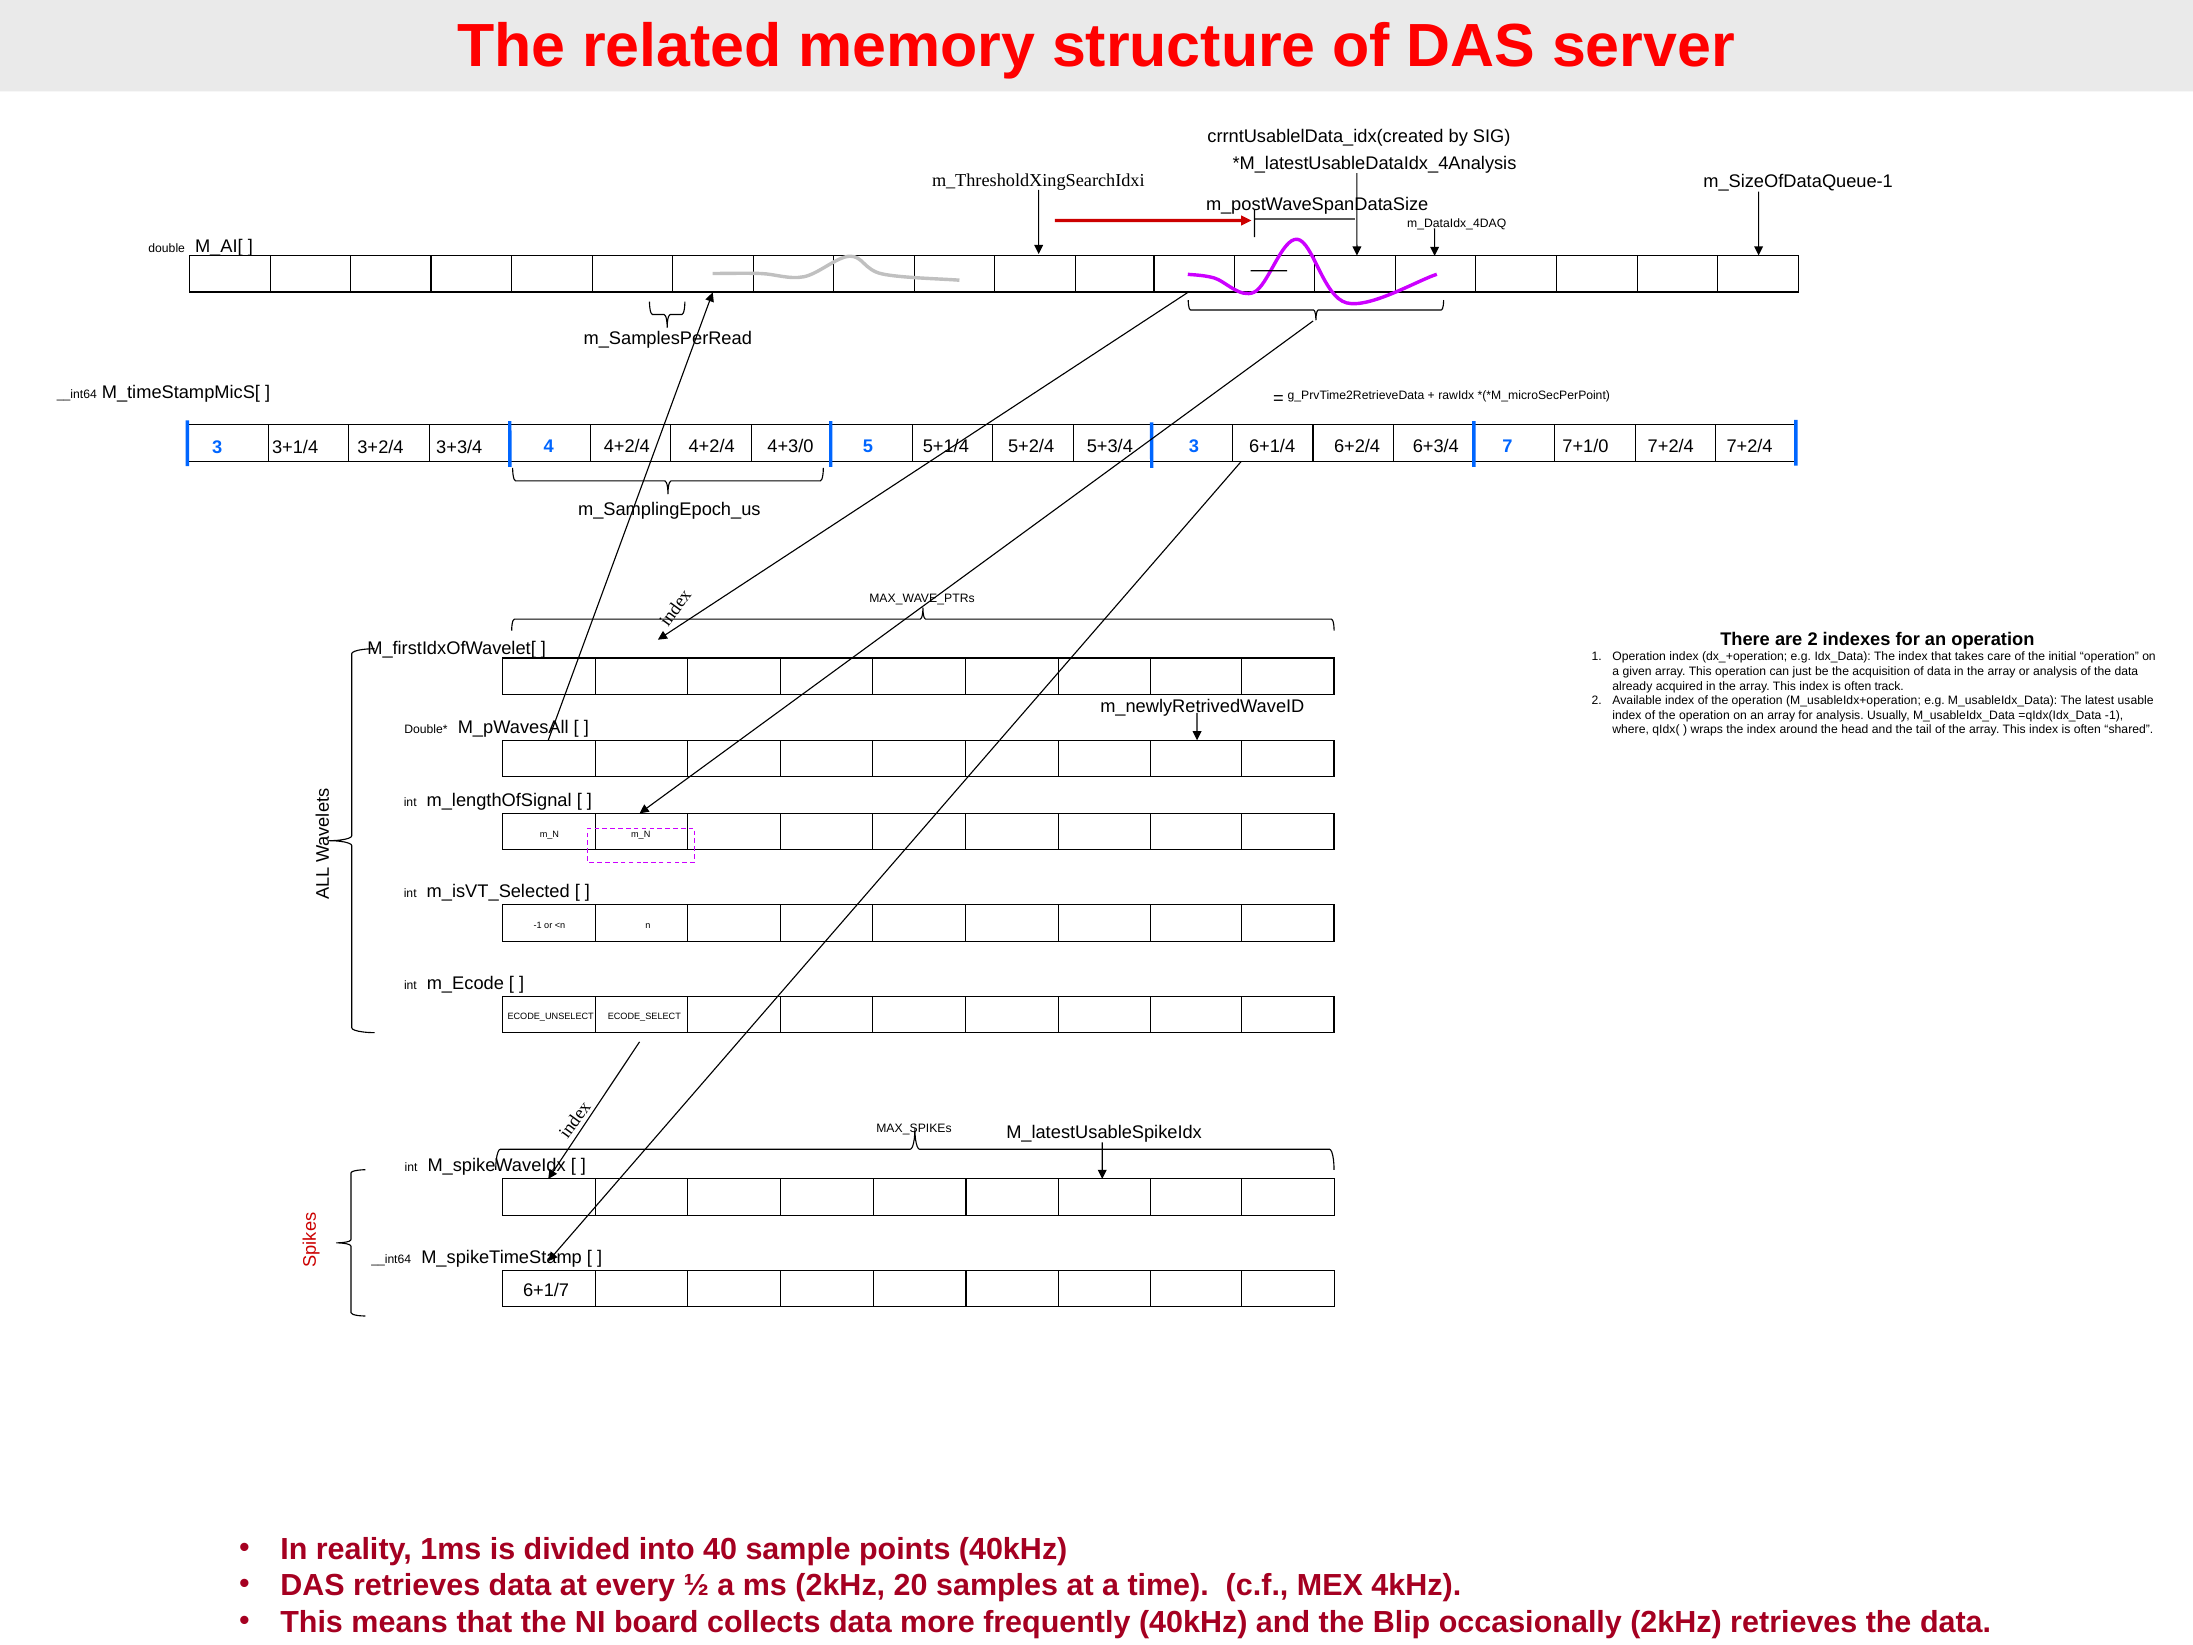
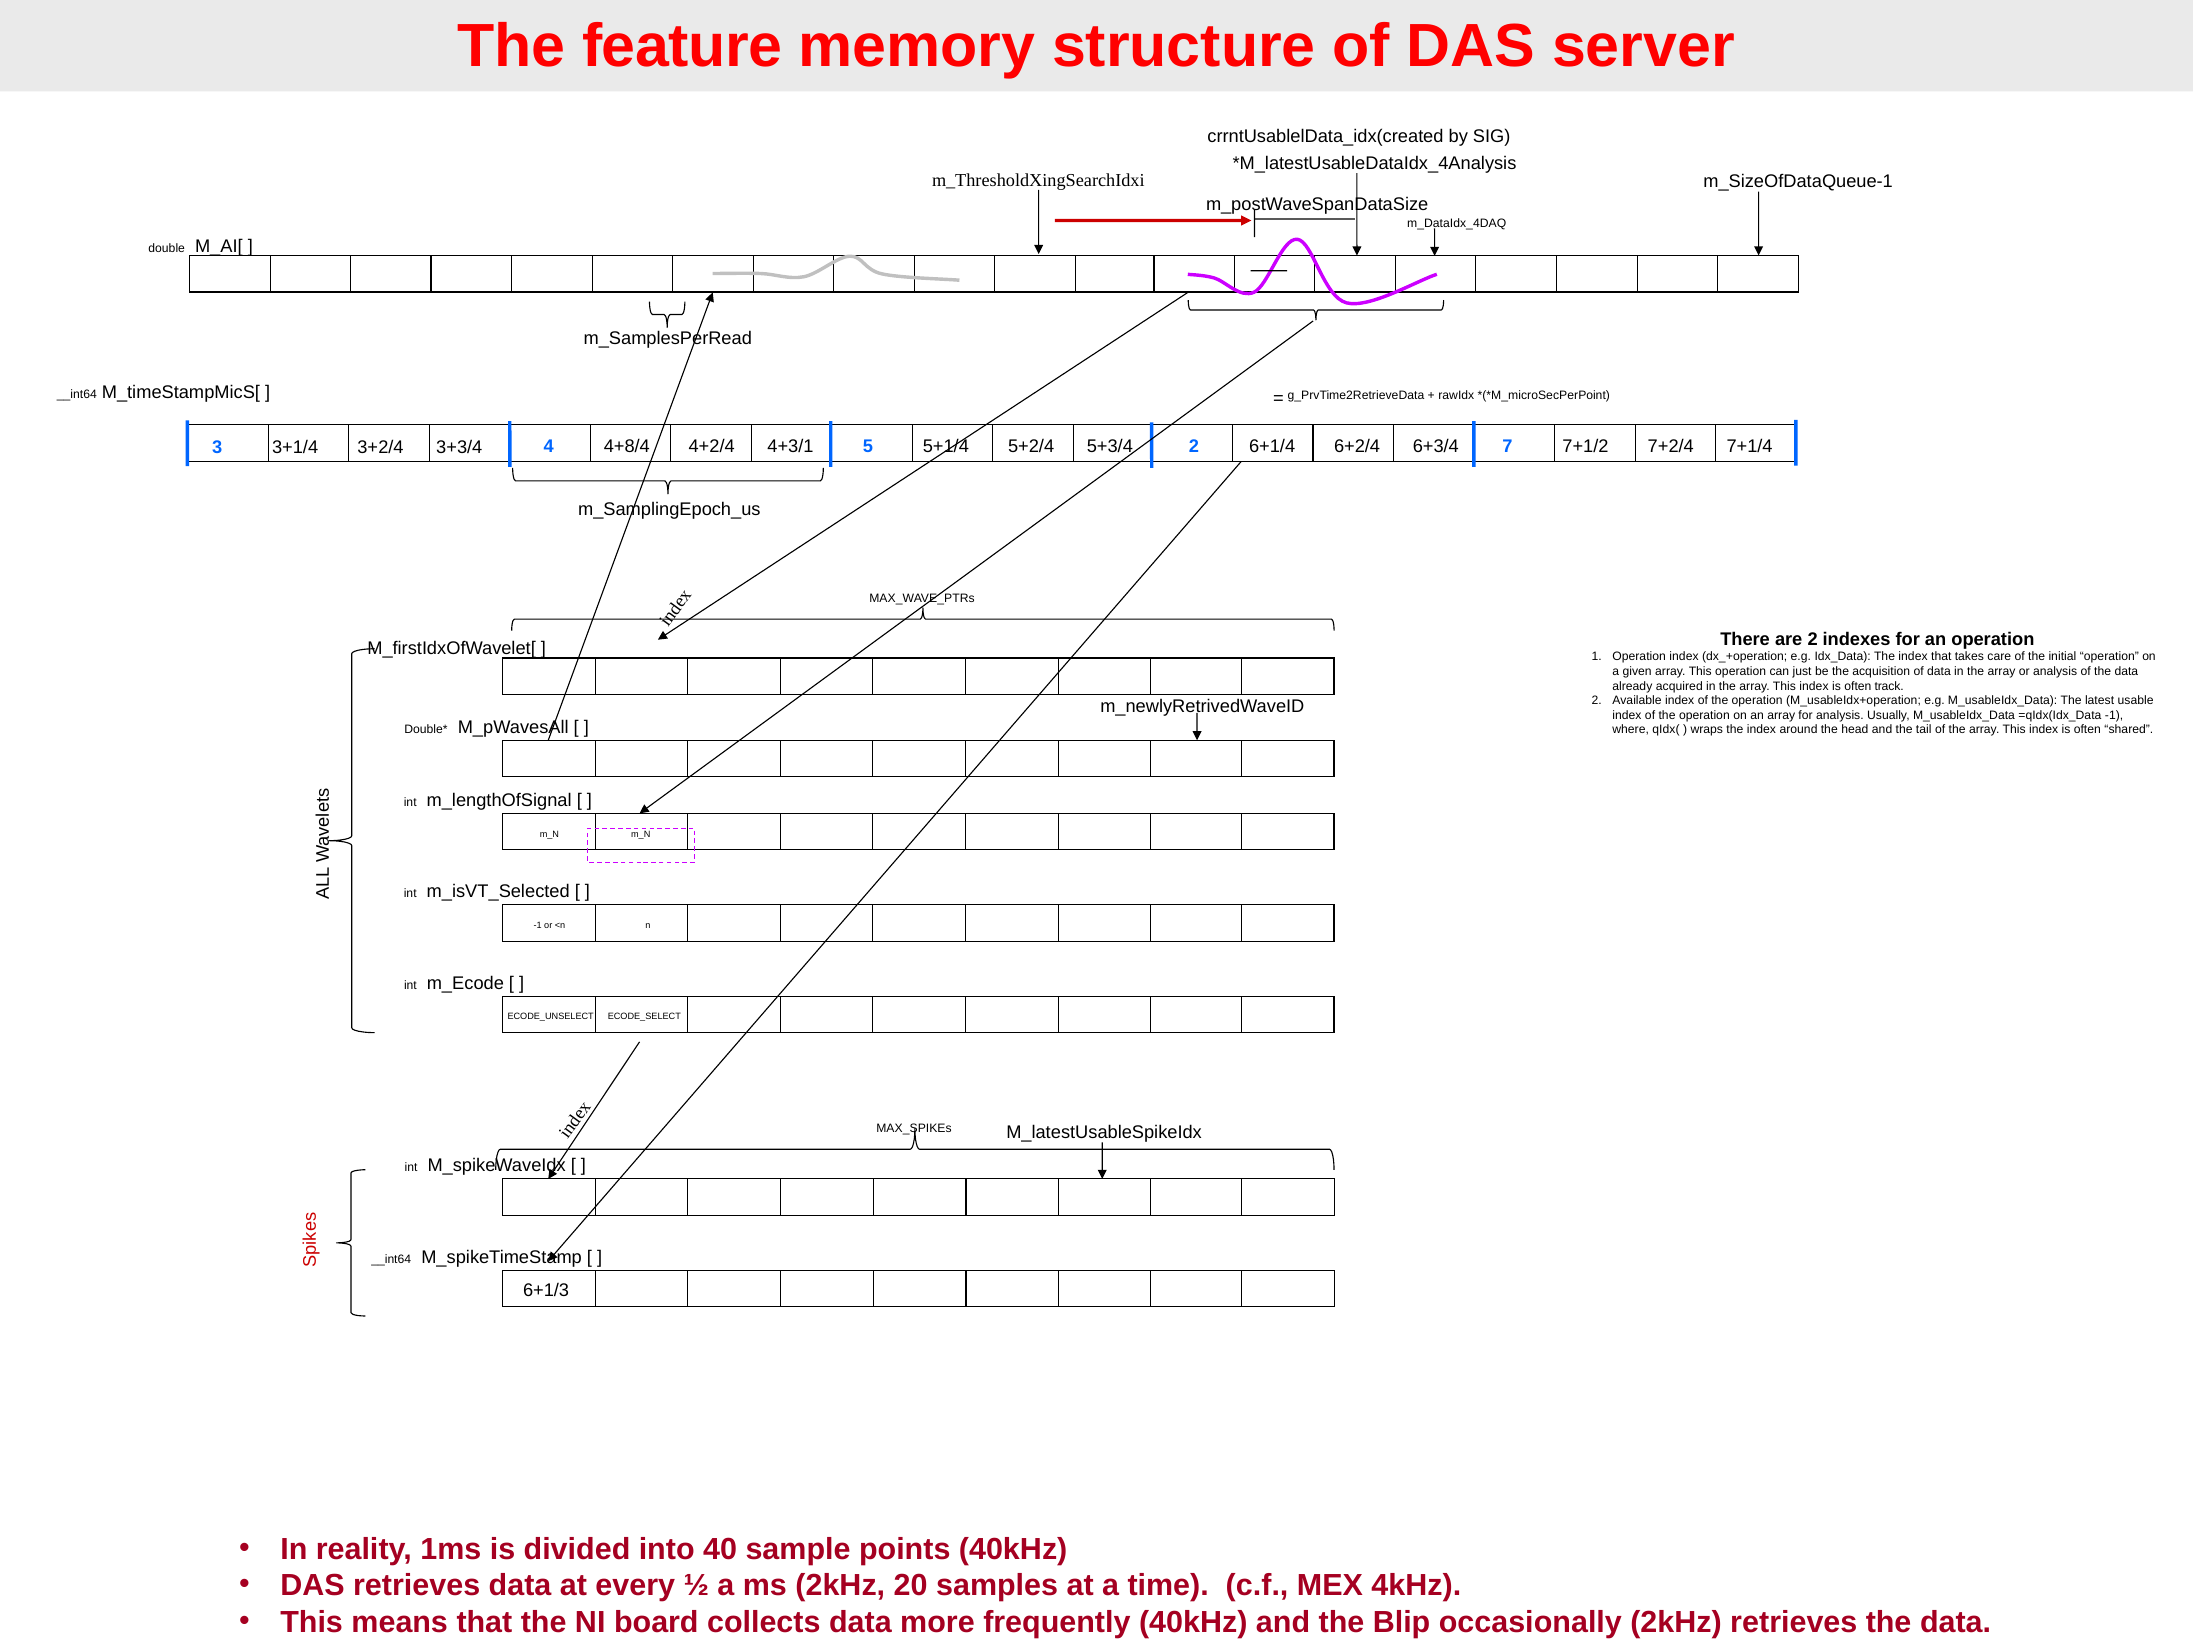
related: related -> feature (682, 46)
4 4+2/4: 4+2/4 -> 4+8/4 (627, 447)
4+3/0: 4+3/0 -> 4+3/1 (791, 447)
5+3/4 3: 3 -> 2 (1194, 447)
7+1/0: 7+1/0 -> 7+1/2 (1585, 447)
7+2/4 7+2/4: 7+2/4 -> 7+1/4 (1750, 447)
6+1/7: 6+1/7 -> 6+1/3 (546, 1291)
